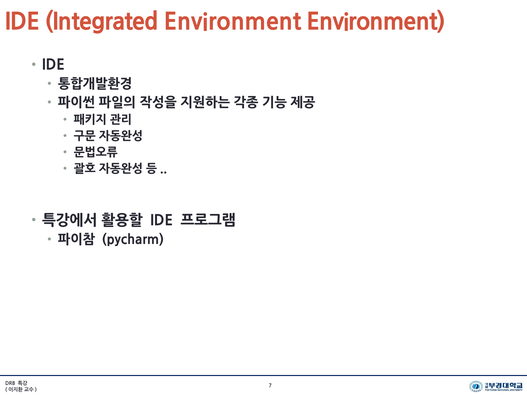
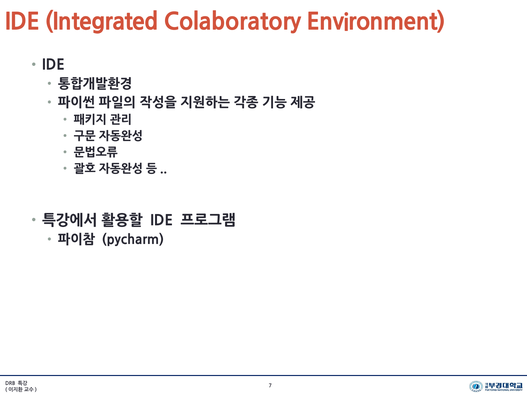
Integrated Environment: Environment -> Colaboratory (233, 22)
